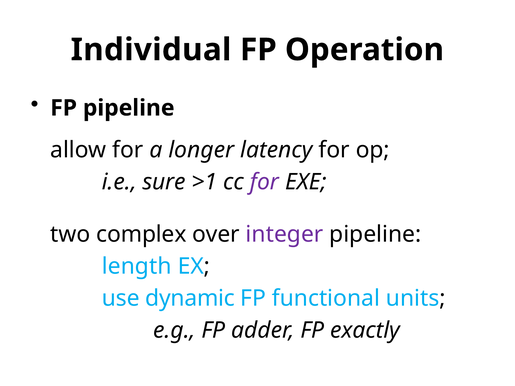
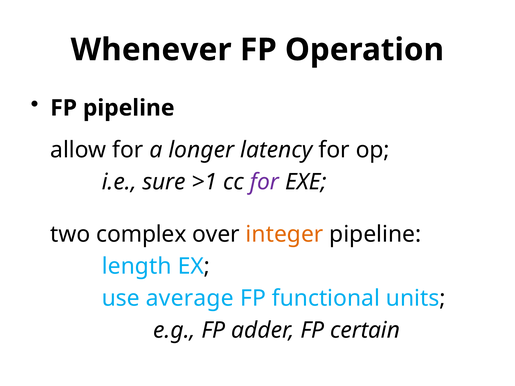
Individual: Individual -> Whenever (151, 50)
integer colour: purple -> orange (285, 234)
dynamic: dynamic -> average (190, 298)
exactly: exactly -> certain (365, 330)
